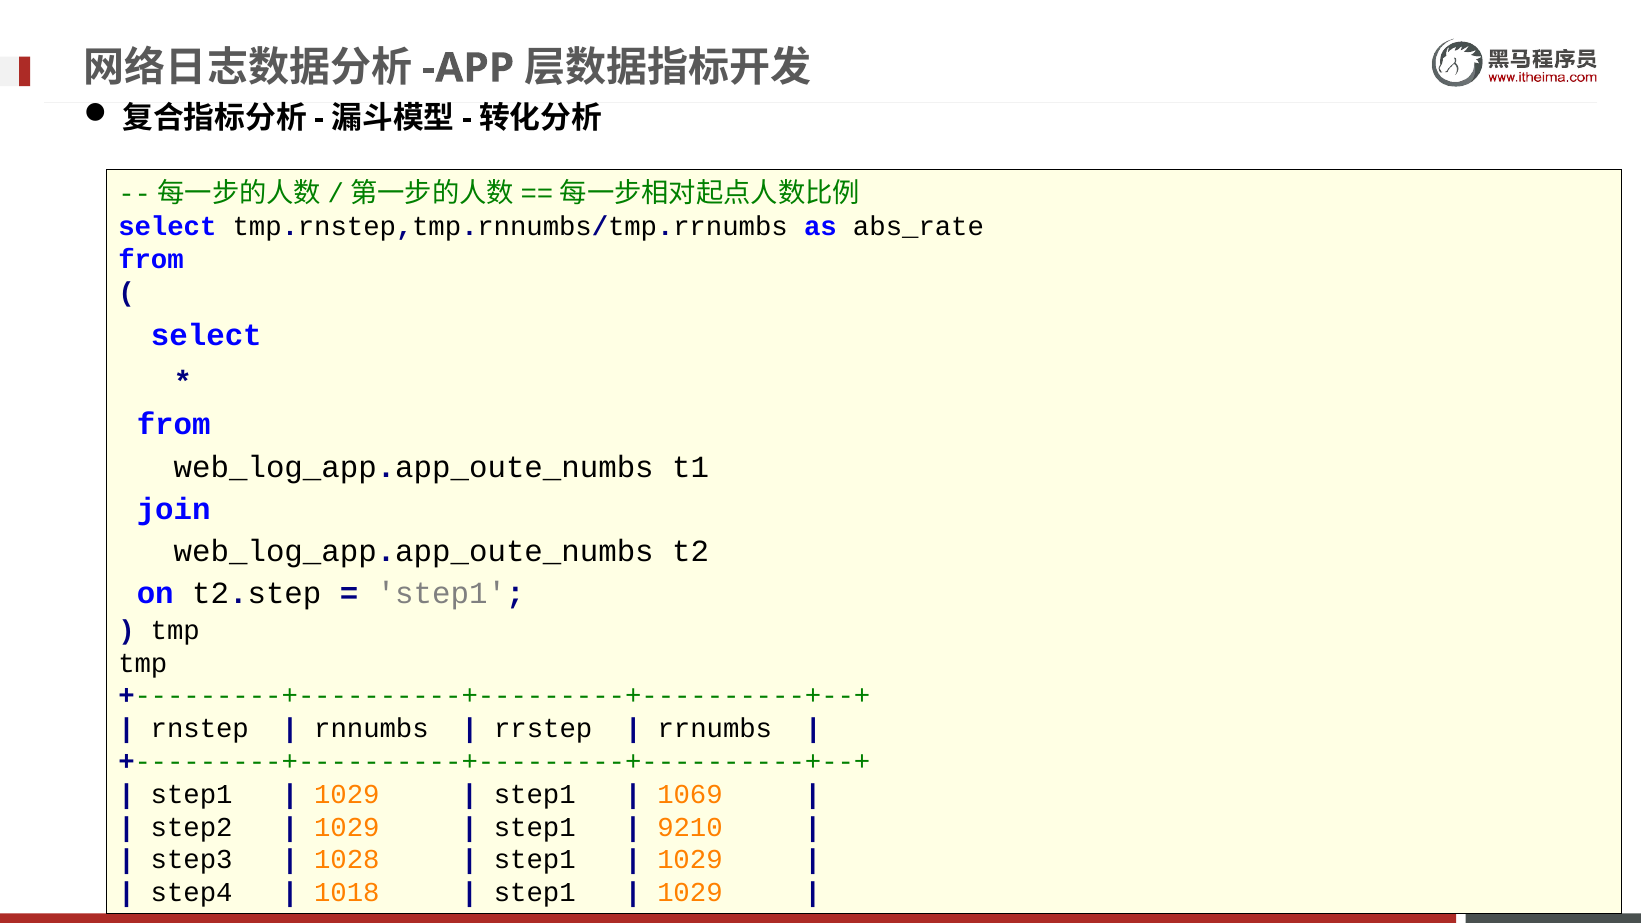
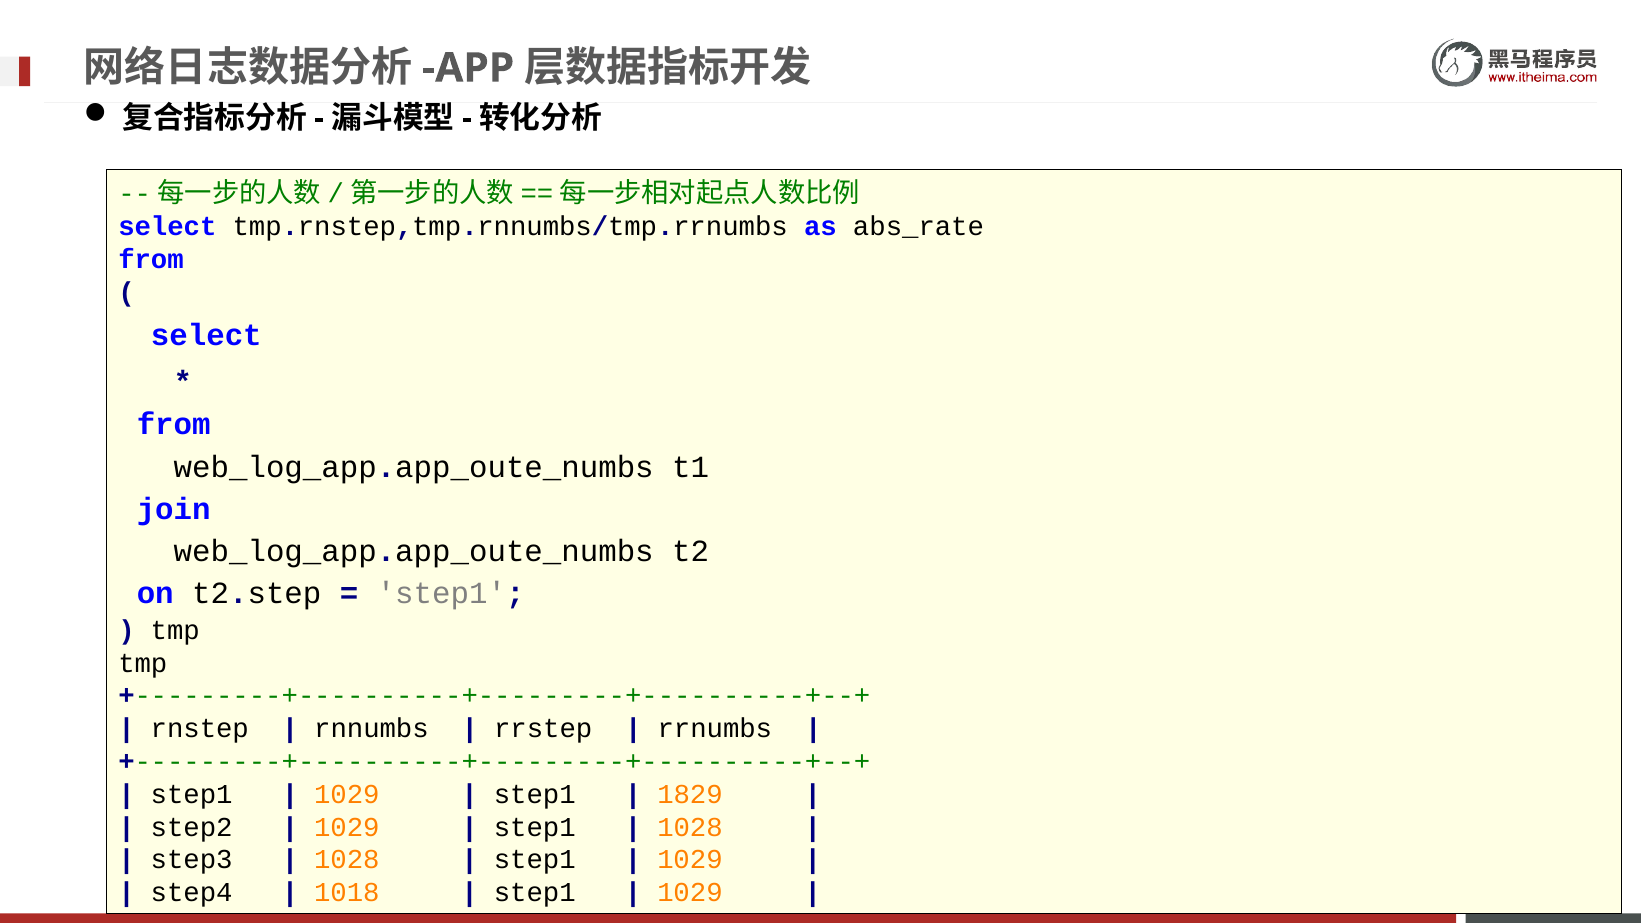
1069: 1069 -> 1829 (690, 794)
9210: 9210 -> 1028 (690, 827)
